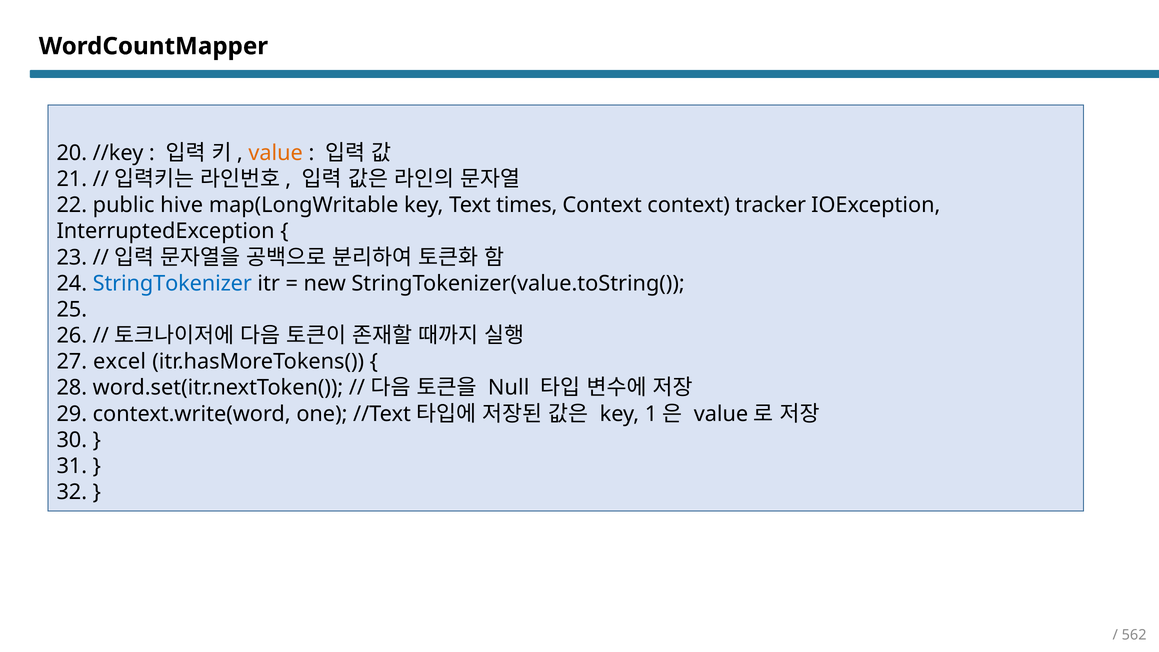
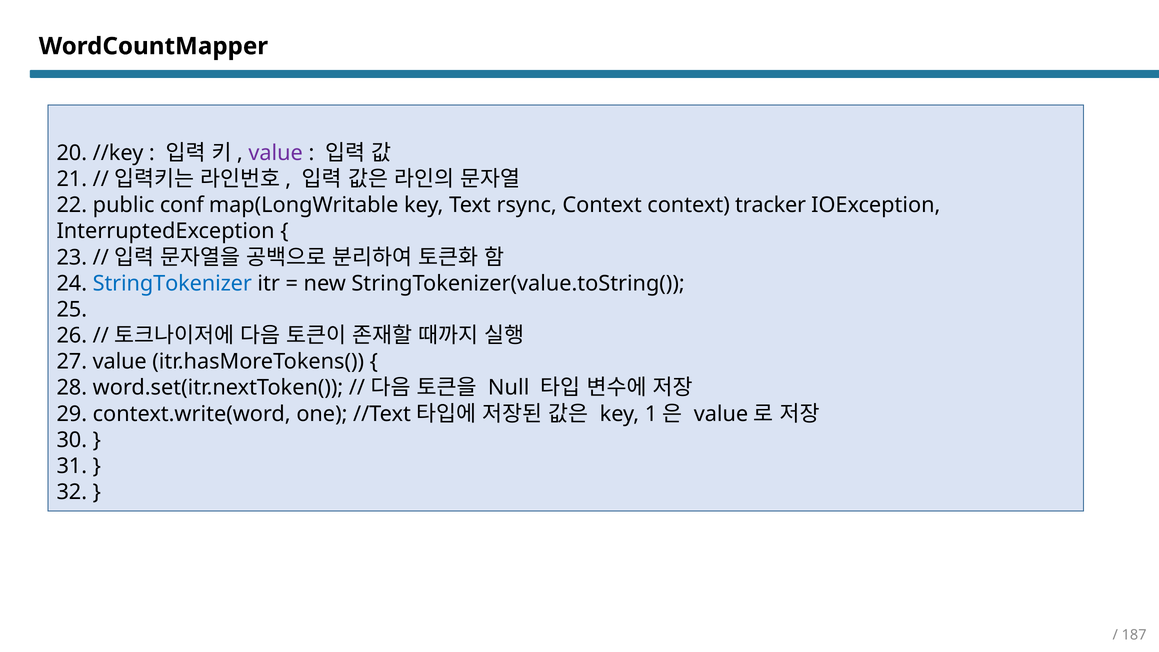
value colour: orange -> purple (276, 153)
hive: hive -> conf (182, 205)
times: times -> rsync (527, 205)
27 excel: excel -> value (120, 362)
562: 562 -> 187 (1134, 635)
